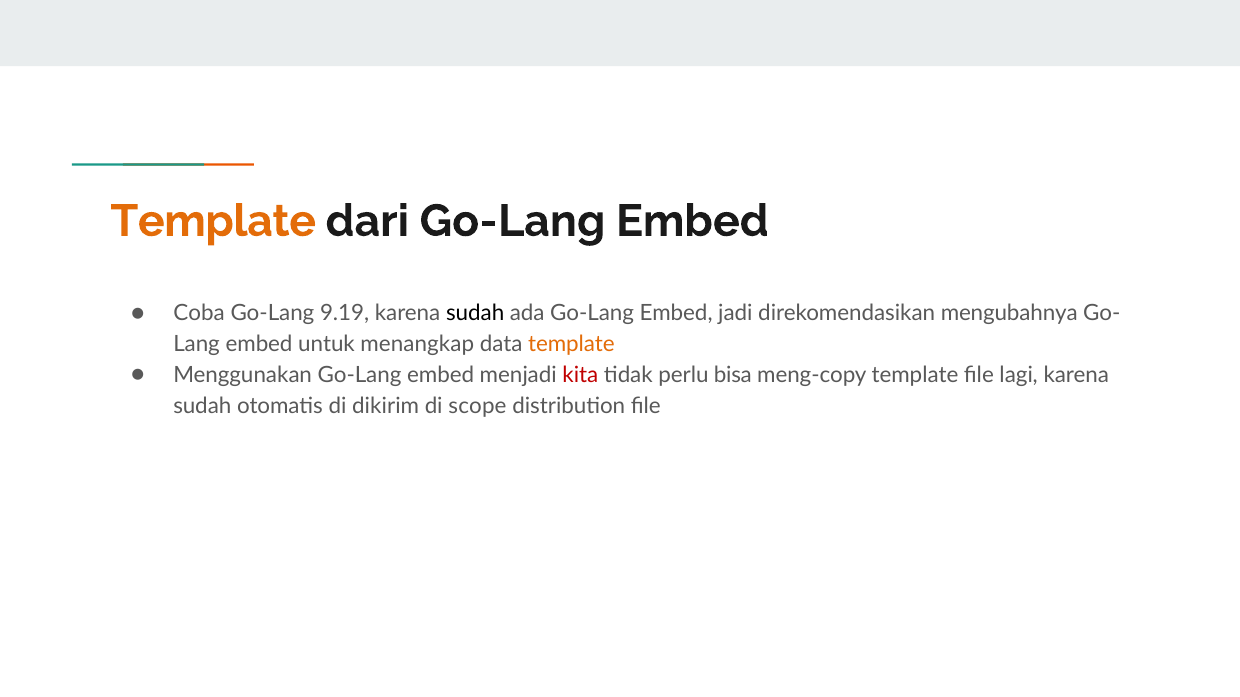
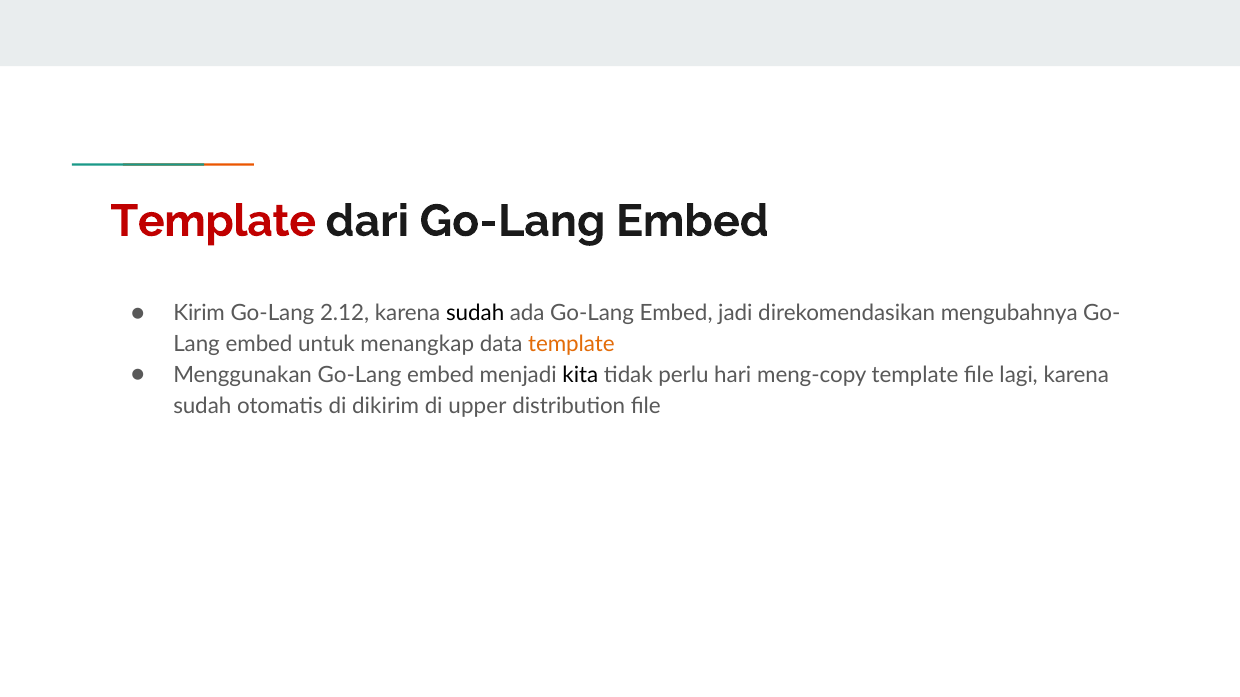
Template colour: orange -> red (213, 221)
Coba: Coba -> Kirim (199, 313)
9.19: 9.19 -> 2.12 (345, 313)
kita colour: red -> black (580, 375)
bisa: bisa -> hari (733, 375)
scope: scope -> upper (477, 406)
